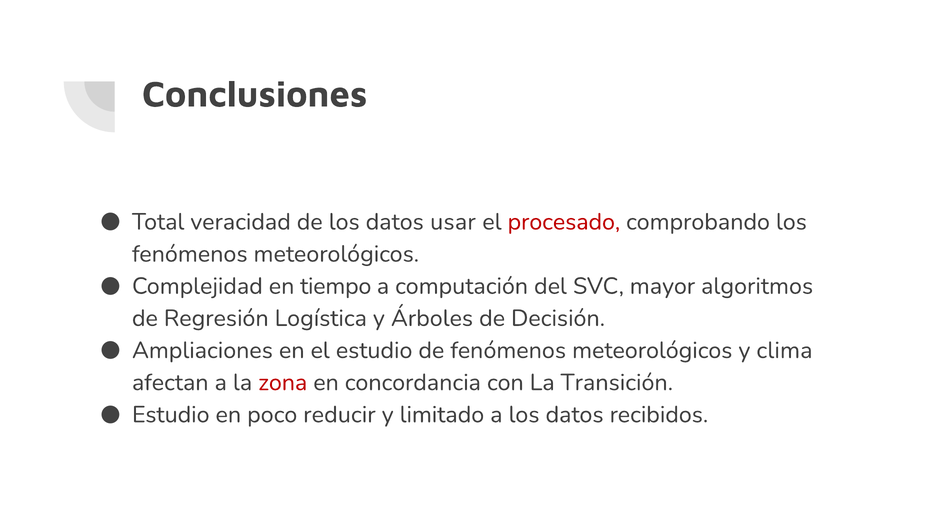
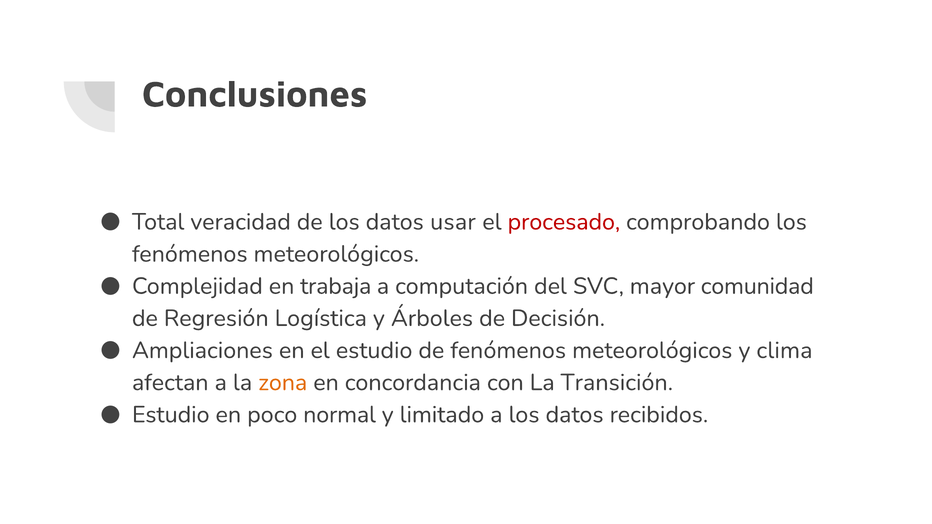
tiempo: tiempo -> trabaja (336, 286)
algoritmos: algoritmos -> comunidad (757, 286)
zona colour: red -> orange (283, 383)
reducir: reducir -> normal (340, 415)
